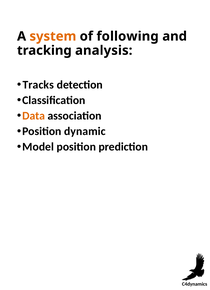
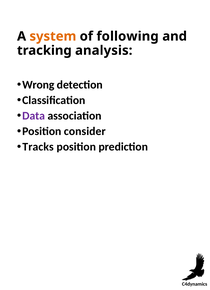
Tracks: Tracks -> Wrong (38, 85)
Data colour: orange -> purple (34, 116)
dynamic: dynamic -> consider (85, 131)
Model: Model -> Tracks (38, 147)
